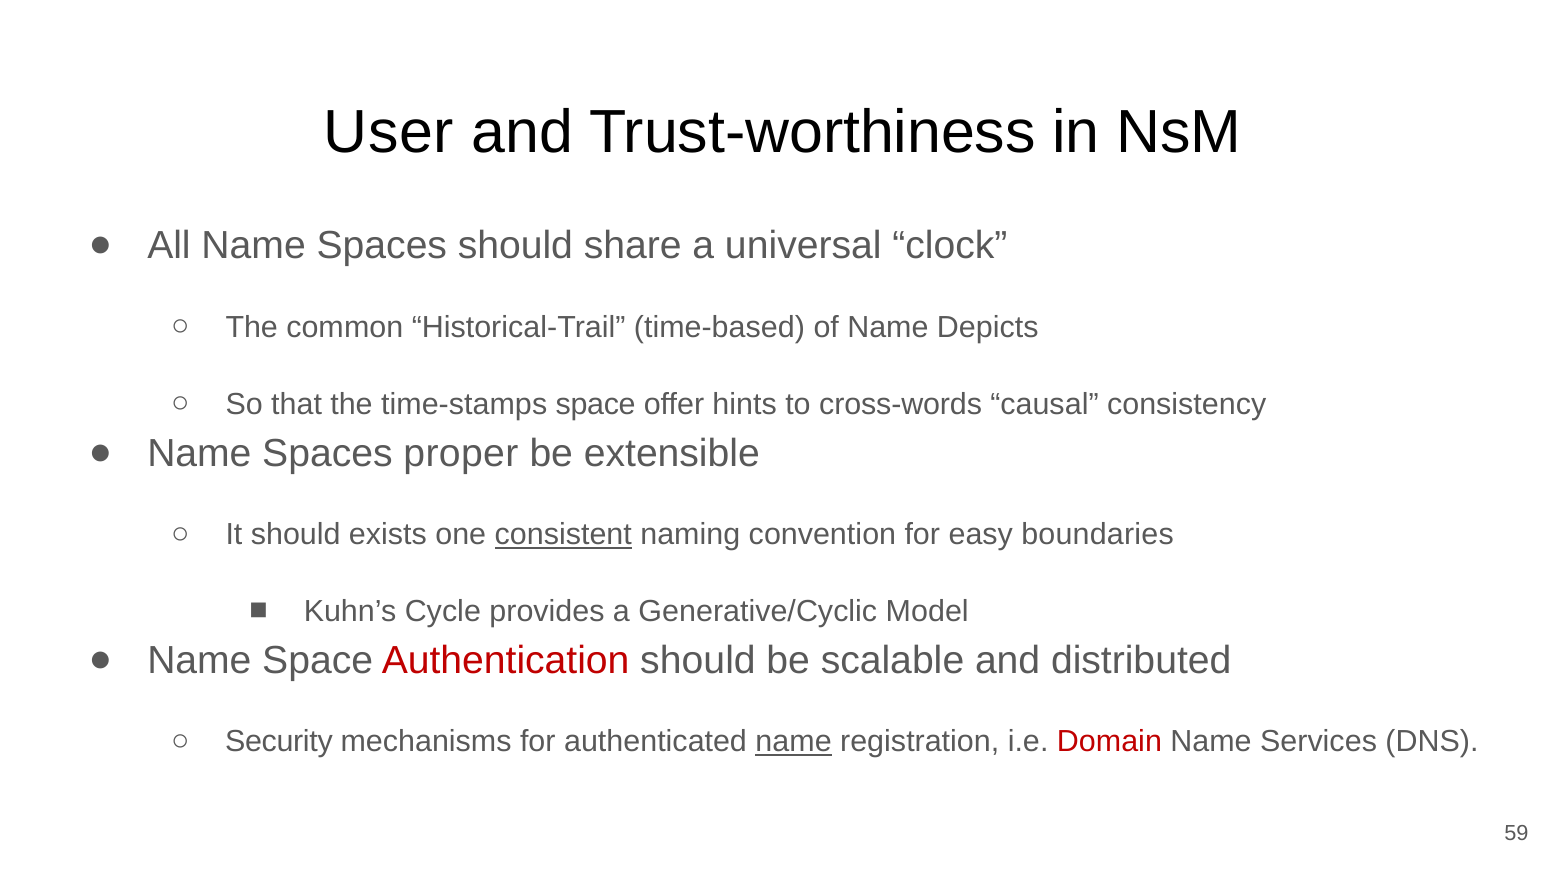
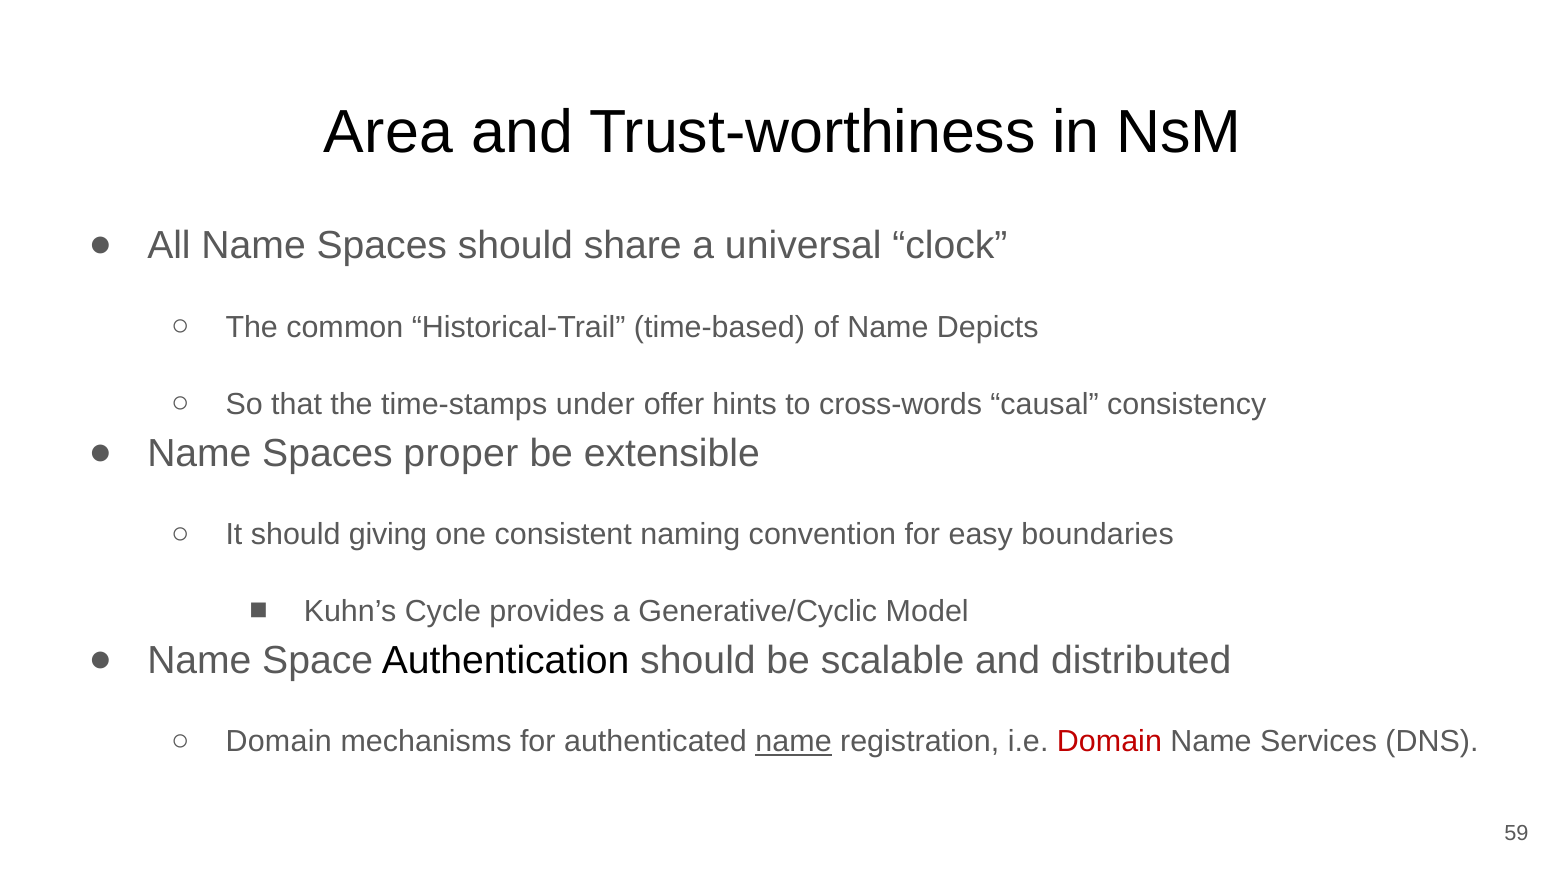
User: User -> Area (389, 133)
time-stamps space: space -> under (595, 404)
exists: exists -> giving (388, 535)
consistent underline: present -> none (563, 535)
Authentication colour: red -> black (506, 661)
Security: Security -> Domain (279, 742)
